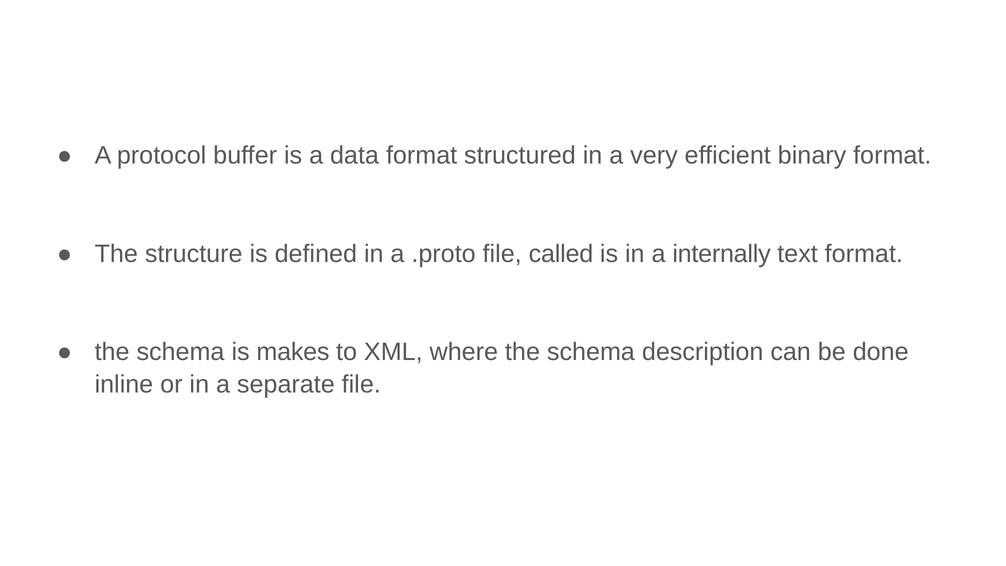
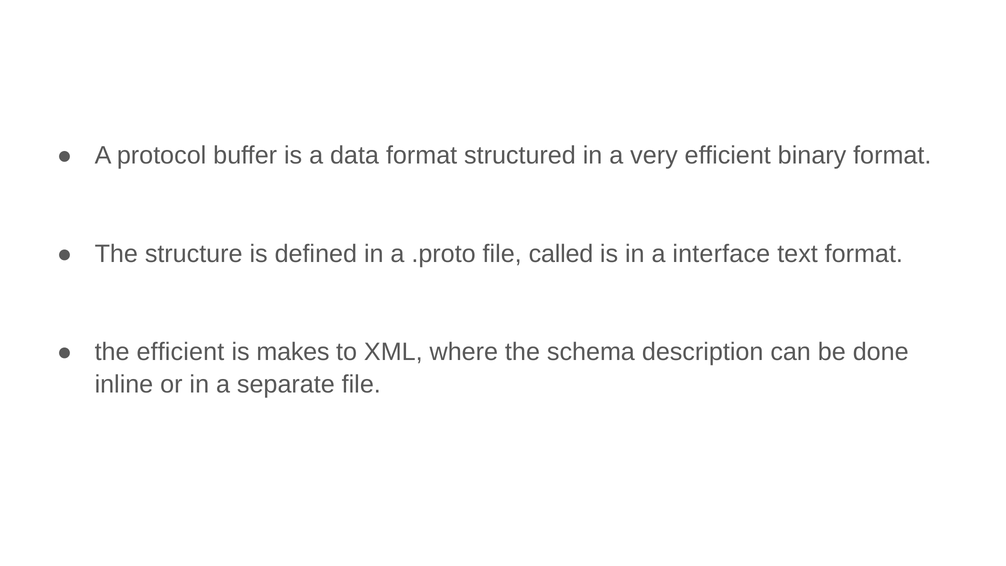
internally: internally -> interface (721, 254)
schema: schema -> efficient (180, 352)
